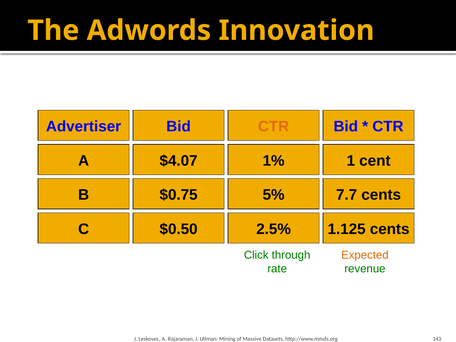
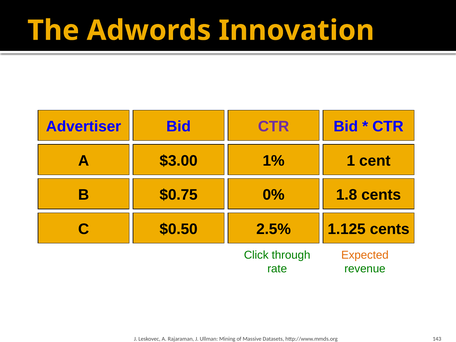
CTR colour: orange -> purple (274, 126)
$4.07: $4.07 -> $3.00 (179, 161)
5%: 5% -> 0% (274, 195)
7.7: 7.7 -> 1.8 (347, 195)
